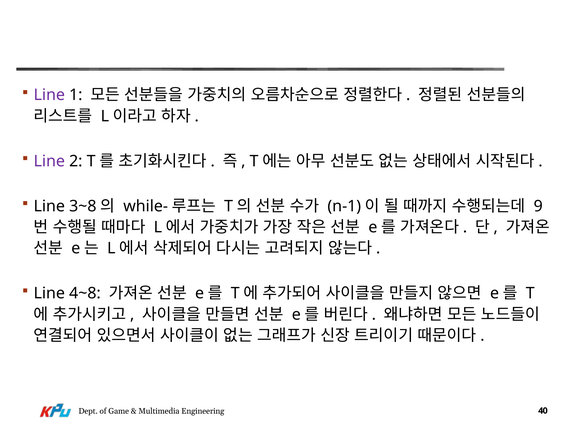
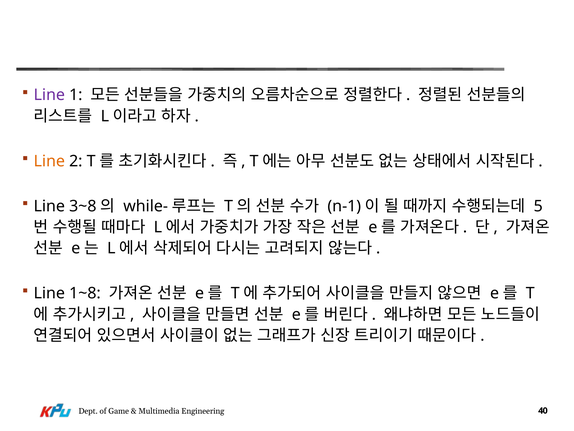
Line colour: purple -> orange (49, 161)
9: 9 -> 5 (538, 206)
4~8: 4~8 -> 1~8 (85, 293)
